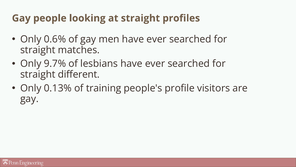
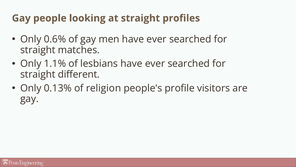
9.7%: 9.7% -> 1.1% (55, 64)
training: training -> religion (104, 88)
